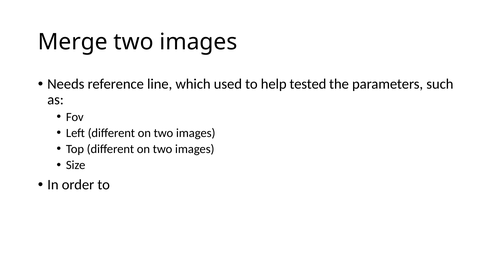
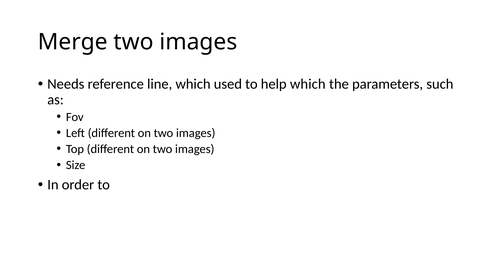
help tested: tested -> which (308, 84)
